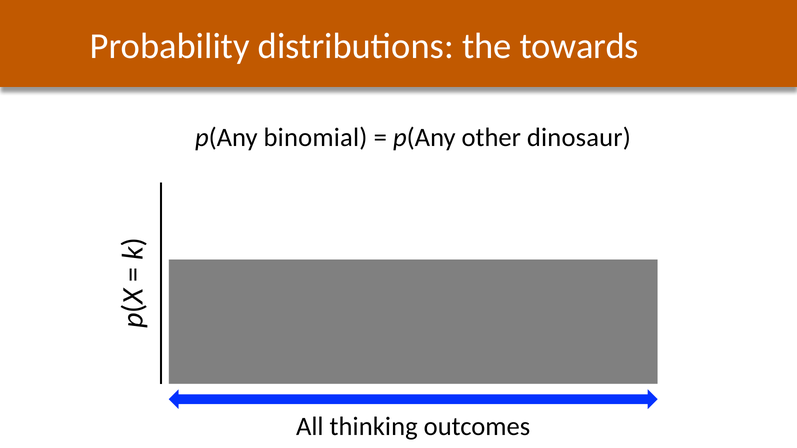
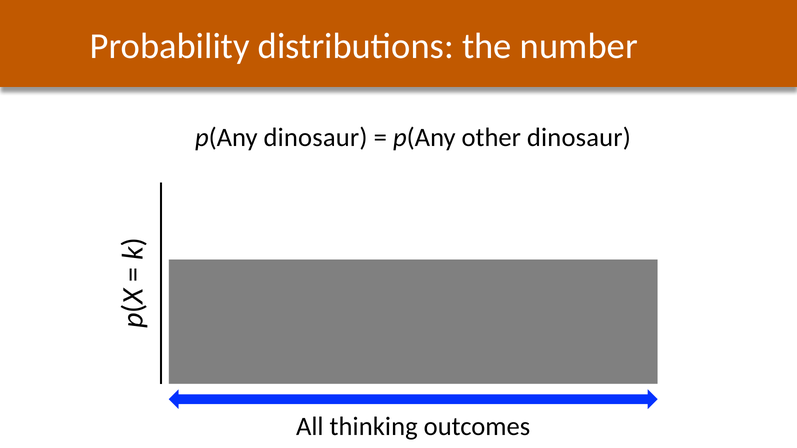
towards: towards -> number (579, 46)
p(Any binomial: binomial -> dinosaur (315, 138)
